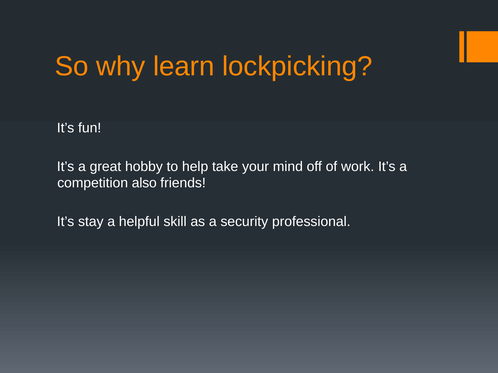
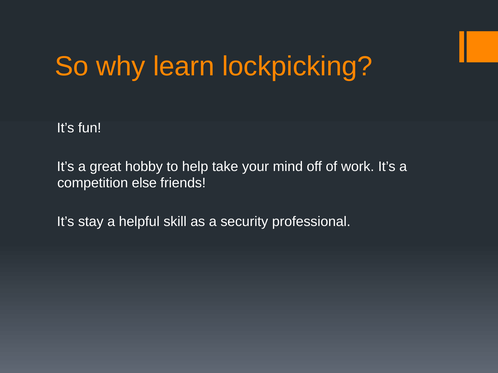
also: also -> else (144, 183)
